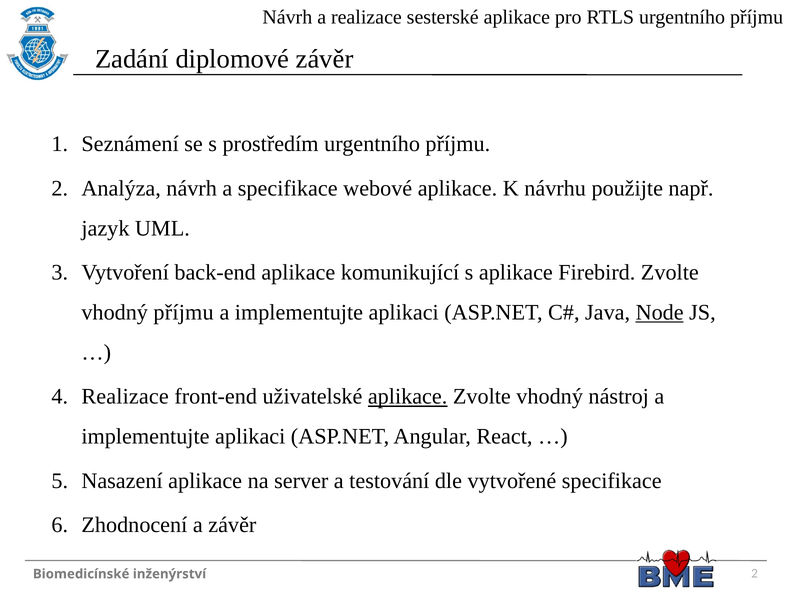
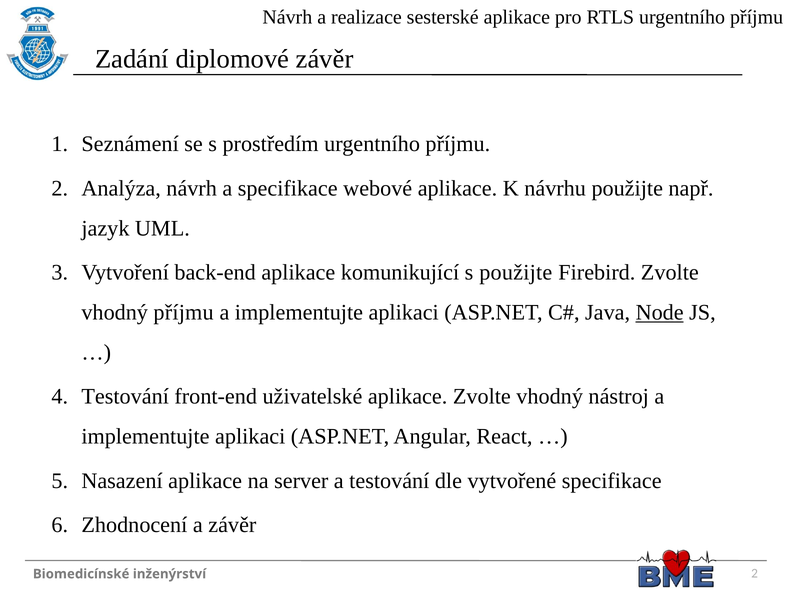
s aplikace: aplikace -> použijte (516, 273)
Realizace: Realizace -> Testování (125, 397)
aplikace underline: present -> none (408, 397)
